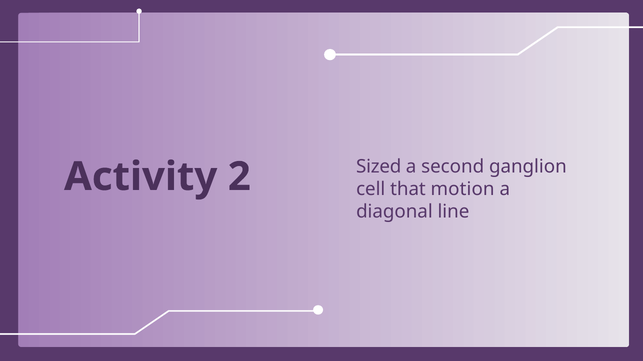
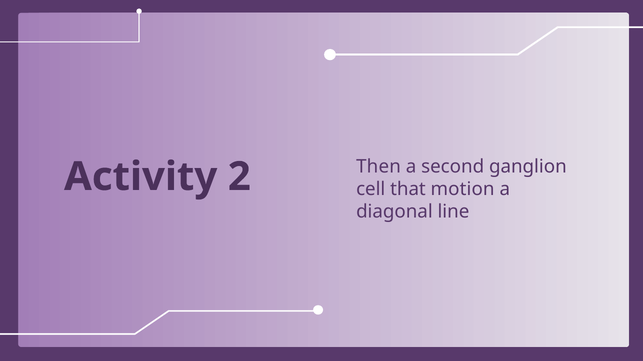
Sized: Sized -> Then (379, 167)
